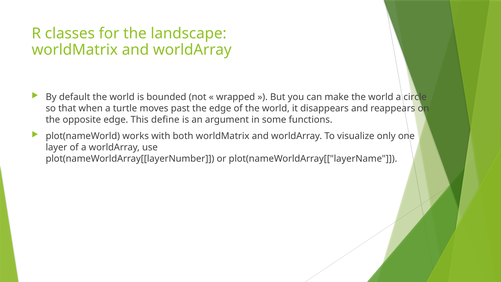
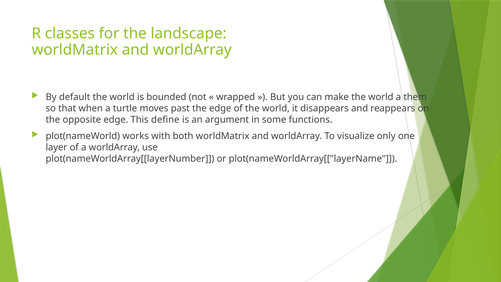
circle: circle -> them (415, 97)
